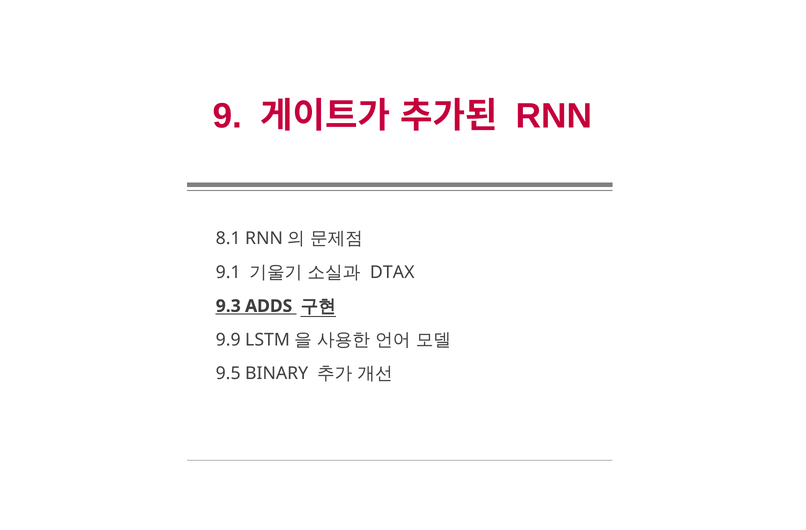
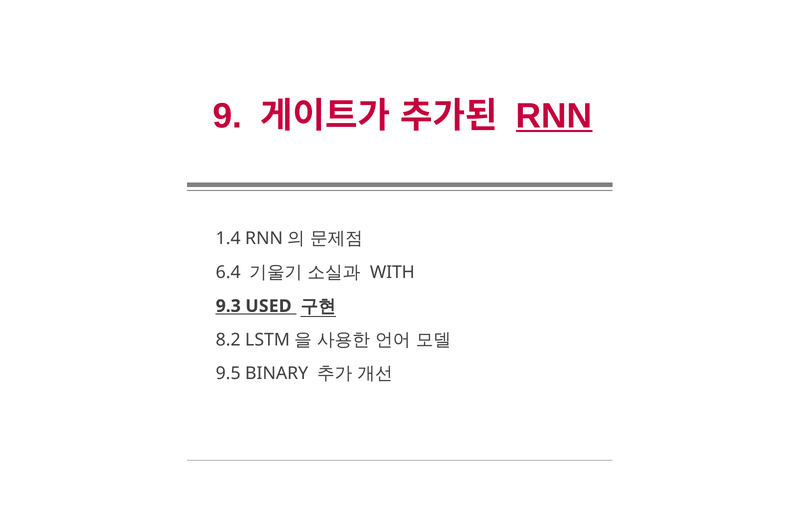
RNN underline: none -> present (554, 116)
8.1: 8.1 -> 1.4 (228, 238)
9.1: 9.1 -> 6.4 (228, 272)
DTAX: DTAX -> WITH (392, 272)
ADDS: ADDS -> USED (268, 306)
9.9: 9.9 -> 8.2 (228, 339)
